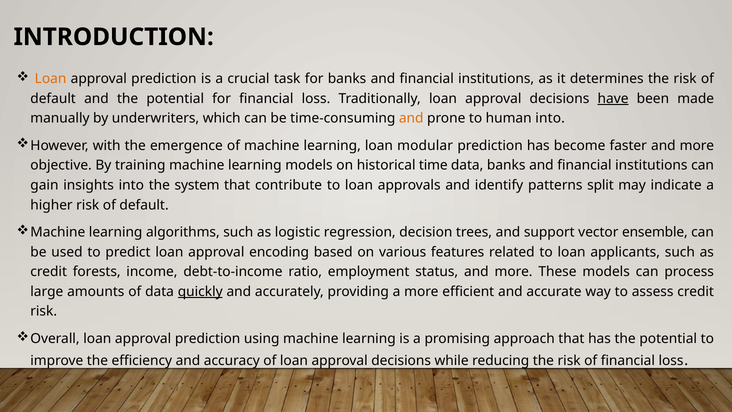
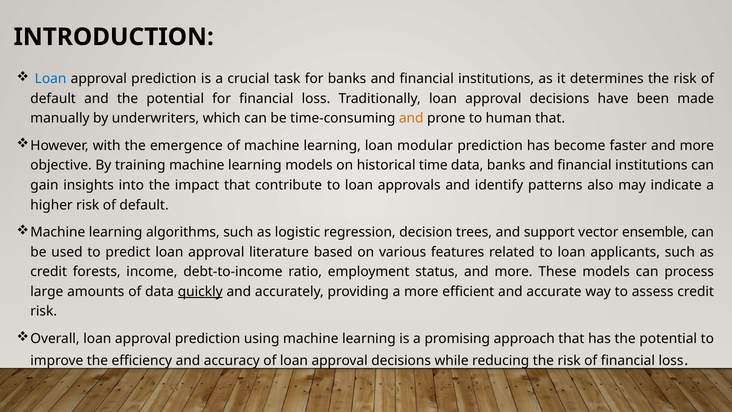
Loan colour: orange -> blue (51, 79)
have underline: present -> none (613, 98)
human into: into -> that (550, 118)
system: system -> impact (197, 185)
split: split -> also (600, 185)
encoding: encoding -> literature (279, 252)
